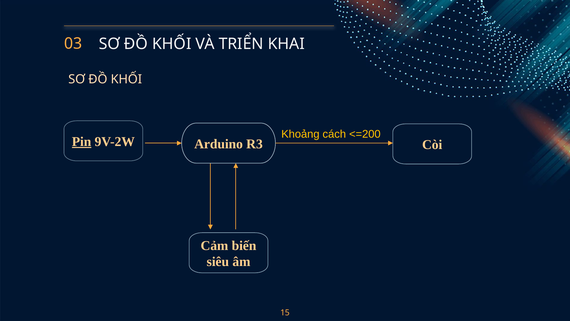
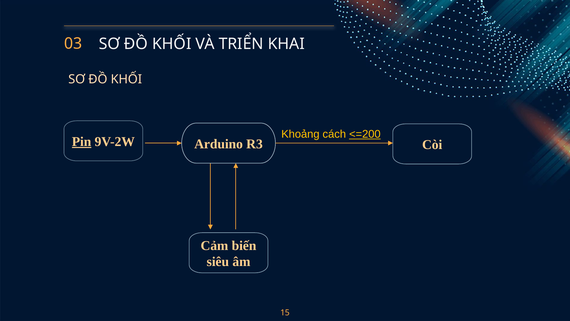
<=200 underline: none -> present (365, 134)
